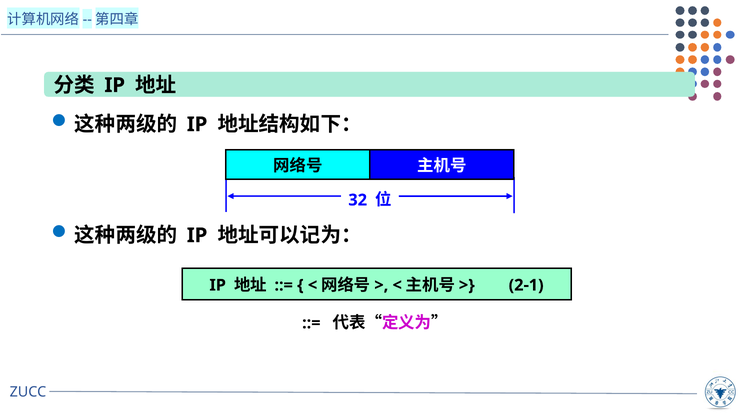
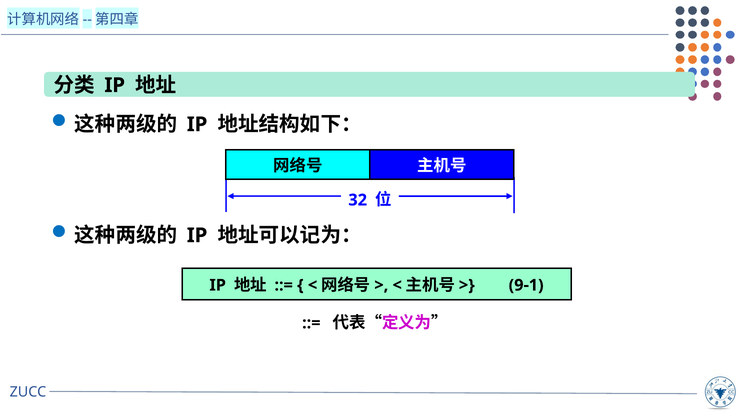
2-1: 2-1 -> 9-1 (526, 285)
